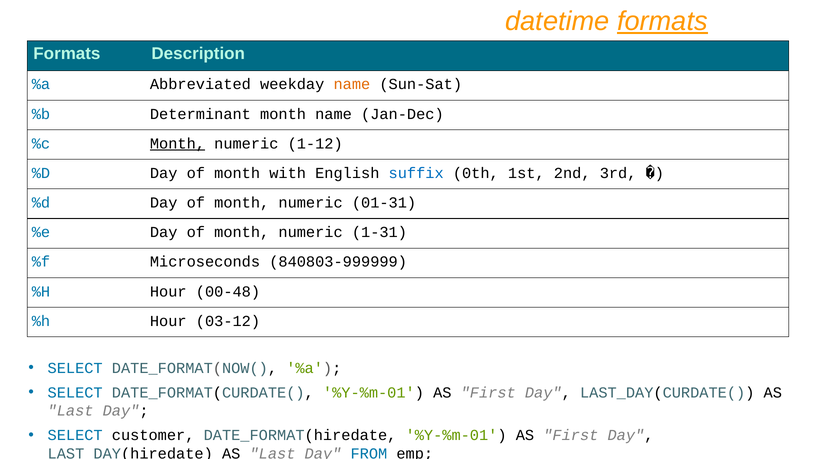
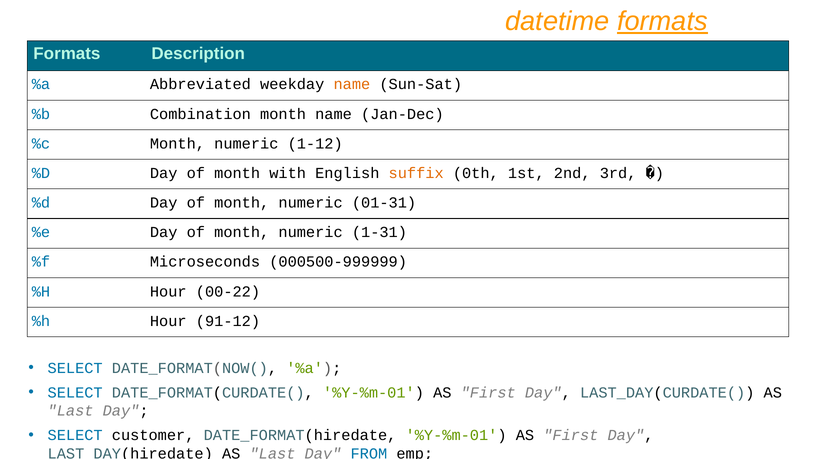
Determinant: Determinant -> Combination (200, 114)
Month underline: present -> none (177, 144)
suffix colour: blue -> orange (416, 173)
840803-999999: 840803-999999 -> 000500-999999 (338, 262)
00-48: 00-48 -> 00-22 (228, 291)
03-12: 03-12 -> 91-12 (228, 321)
